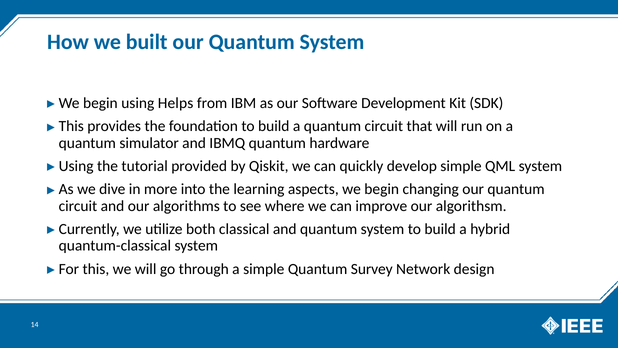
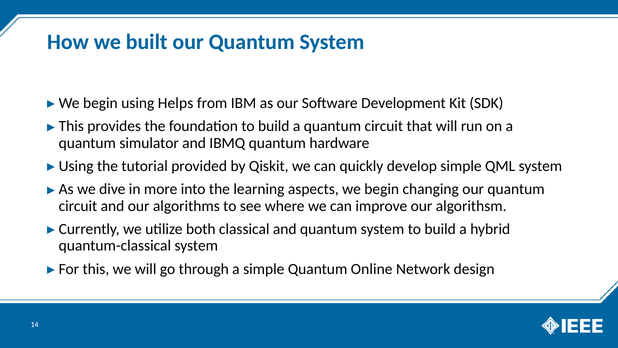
Survey: Survey -> Online (372, 269)
